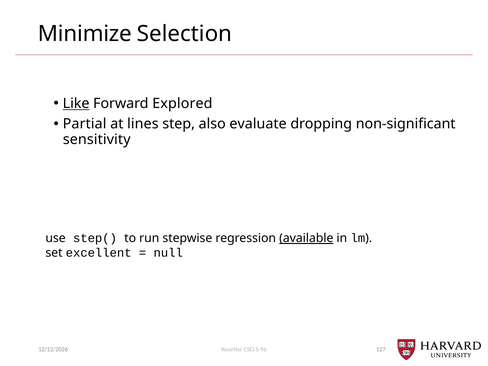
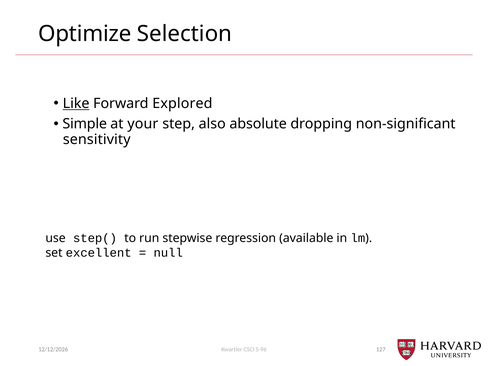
Minimize: Minimize -> Optimize (85, 34)
Partial: Partial -> Simple (85, 124)
lines: lines -> your (143, 124)
evaluate: evaluate -> absolute (258, 124)
available underline: present -> none (306, 238)
